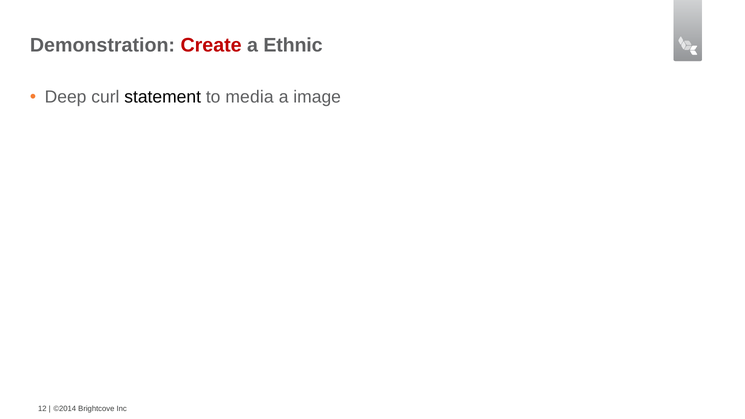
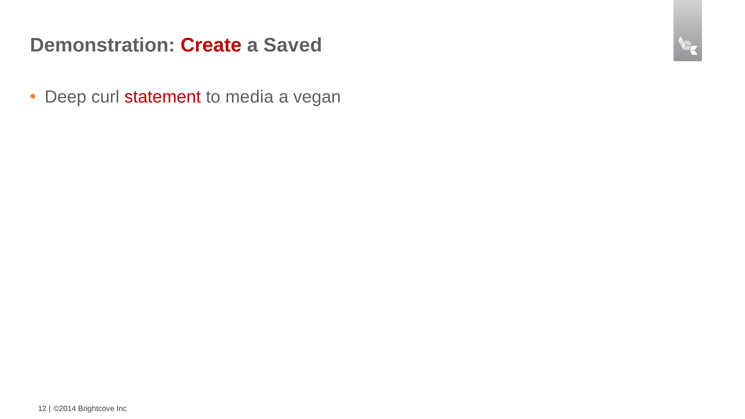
Ethnic: Ethnic -> Saved (293, 45)
statement colour: black -> red (163, 97)
image: image -> vegan (317, 97)
